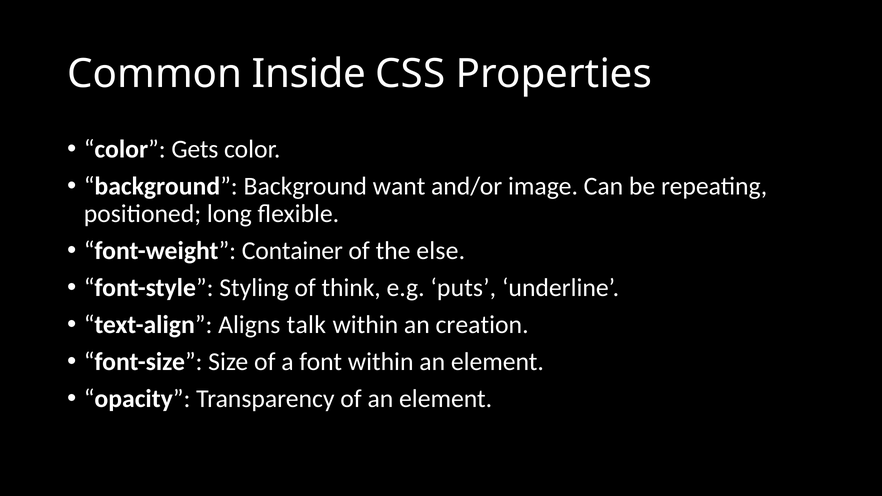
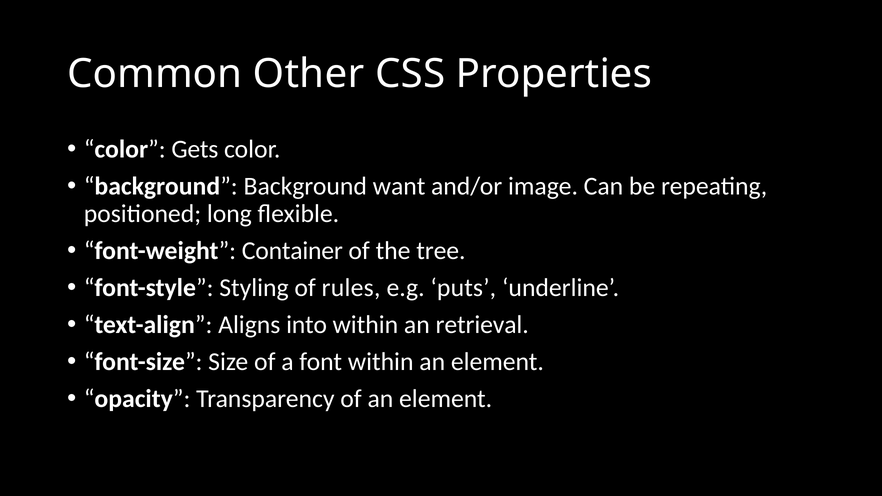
Inside: Inside -> Other (309, 74)
else: else -> tree (441, 251)
think: think -> rules (351, 288)
talk: talk -> into (307, 325)
creation: creation -> retrieval (482, 325)
